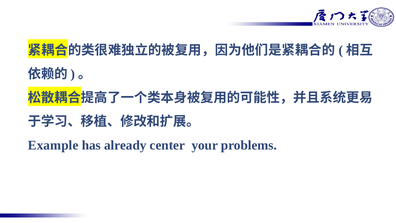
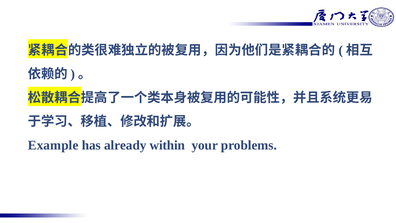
center: center -> within (167, 145)
